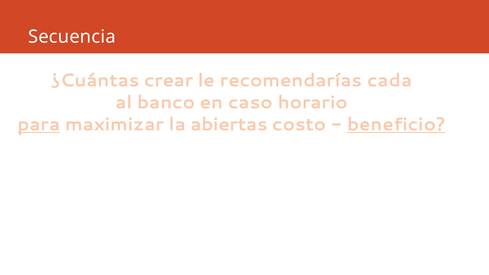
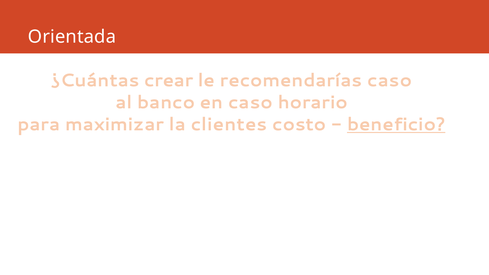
Secuencia: Secuencia -> Orientada (72, 37)
recomendarías cada: cada -> caso (390, 81)
para underline: present -> none (39, 125)
abiertas: abiertas -> clientes (229, 125)
